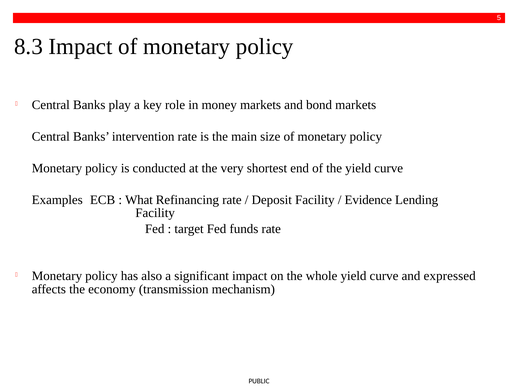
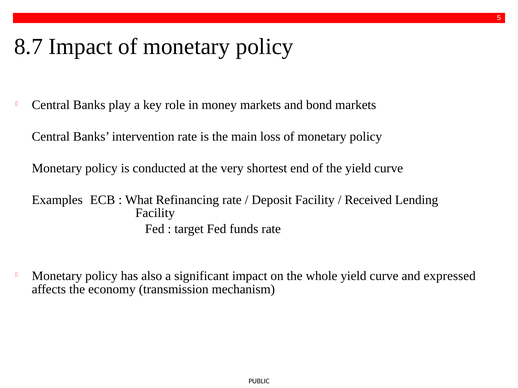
8.3: 8.3 -> 8.7 (28, 47)
size: size -> loss (270, 137)
Evidence: Evidence -> Received (368, 200)
